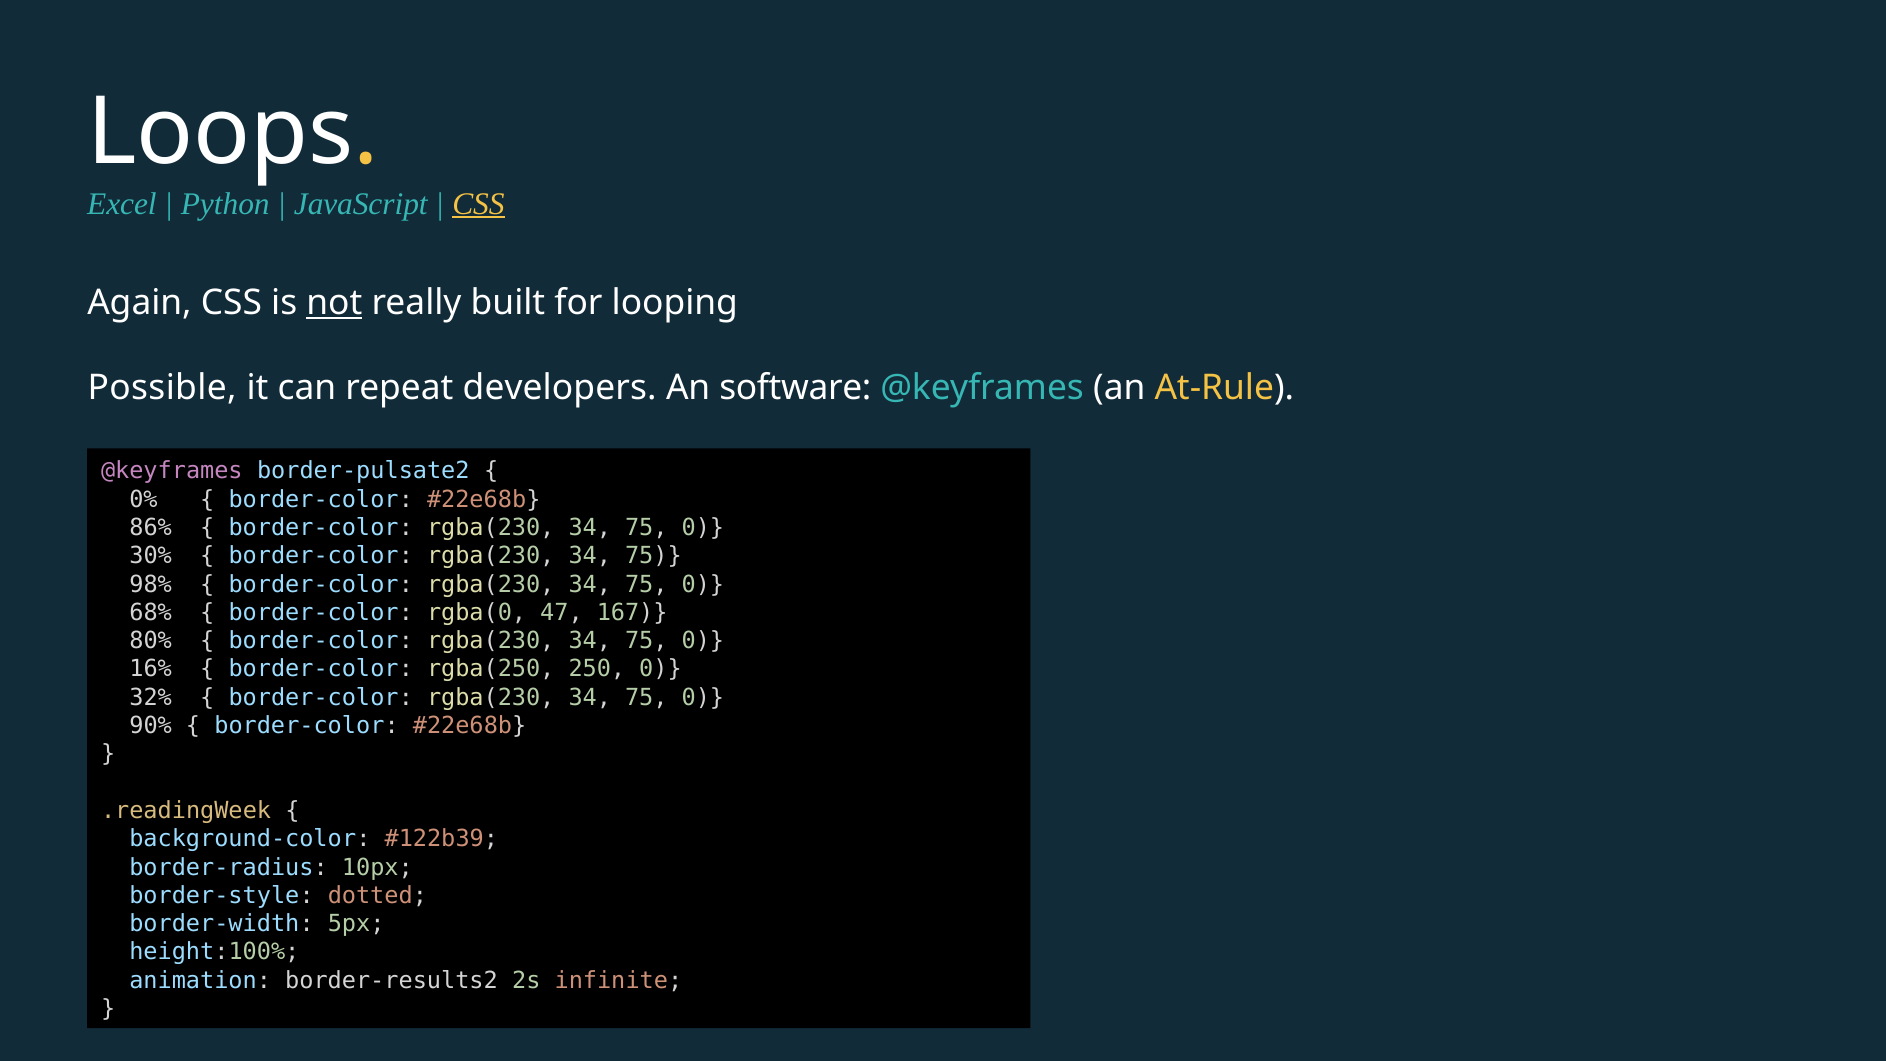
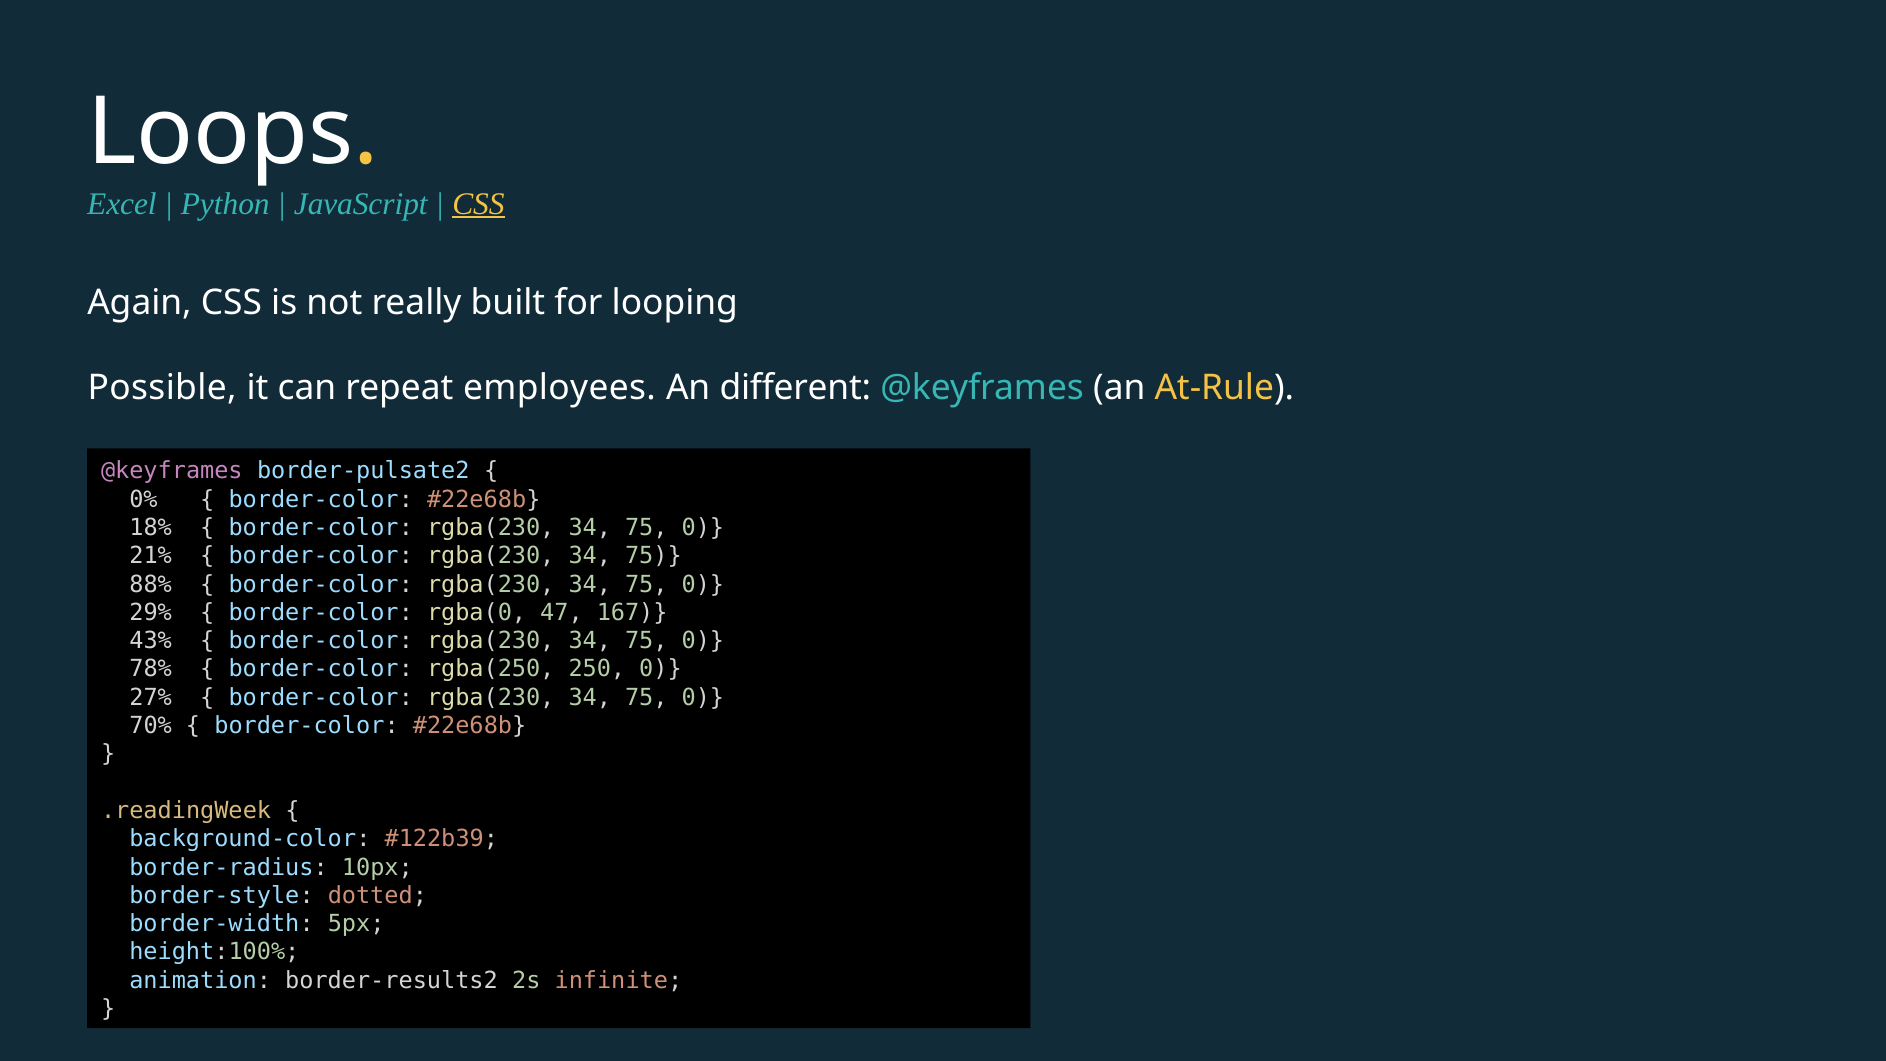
not underline: present -> none (334, 303)
developers: developers -> employees (560, 388)
software: software -> different (795, 388)
86%: 86% -> 18% (151, 528)
30%: 30% -> 21% (151, 556)
98%: 98% -> 88% (151, 584)
68%: 68% -> 29% (151, 613)
80%: 80% -> 43% (151, 641)
16%: 16% -> 78% (151, 669)
32%: 32% -> 27% (151, 697)
90%: 90% -> 70% (151, 726)
